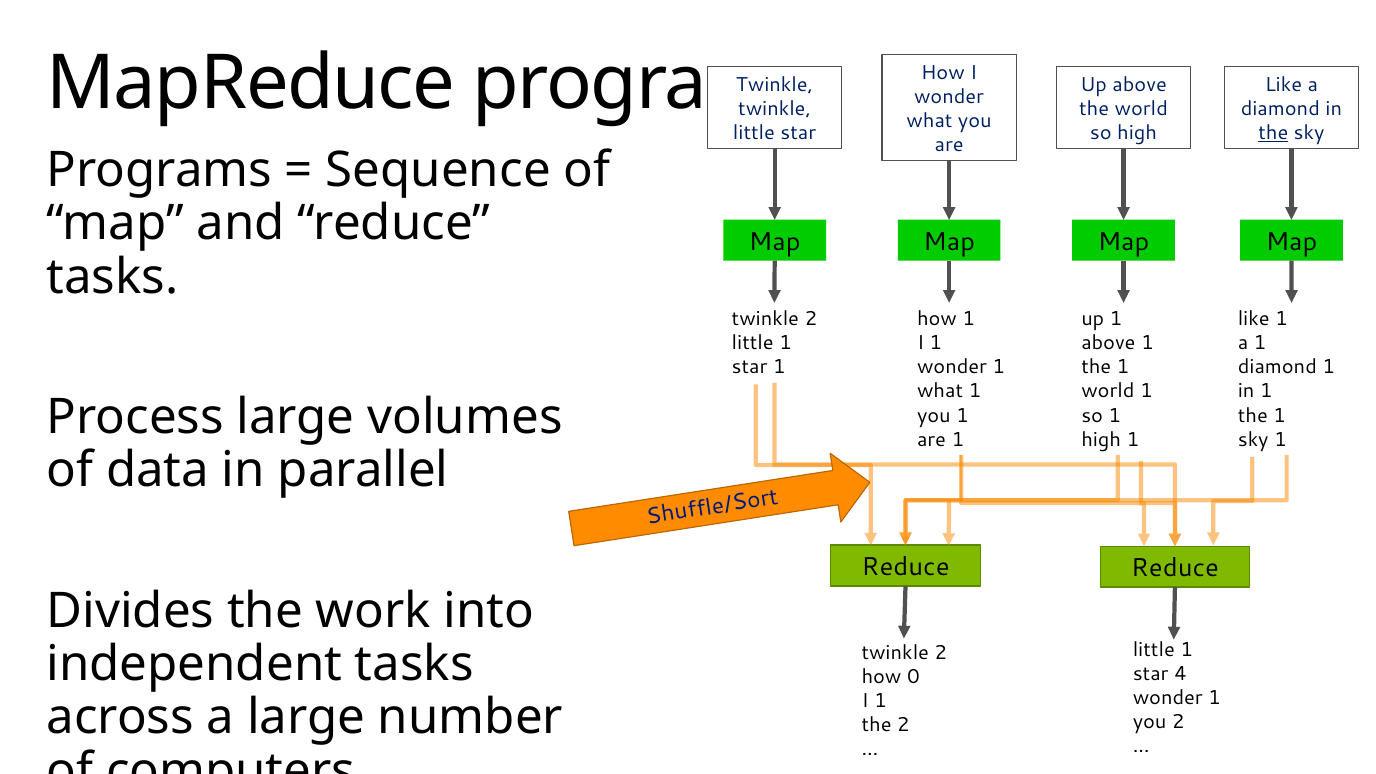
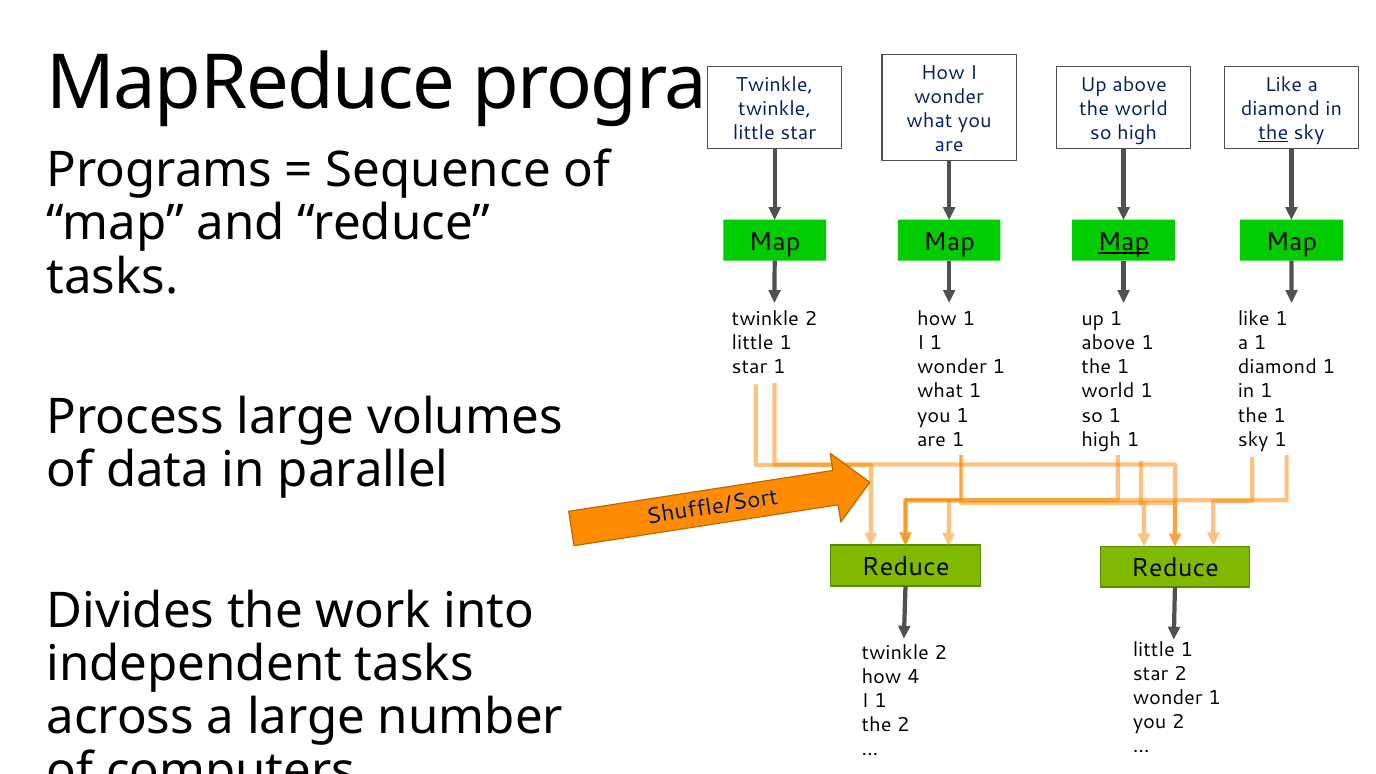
Map underline: none -> present (1124, 242)
star 4: 4 -> 2 (1180, 674)
0: 0 -> 4 (913, 677)
